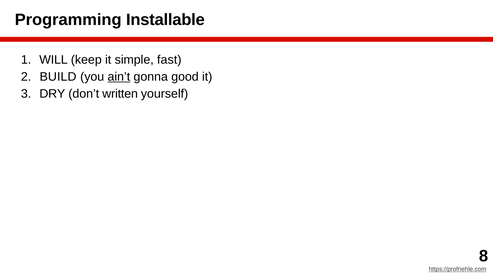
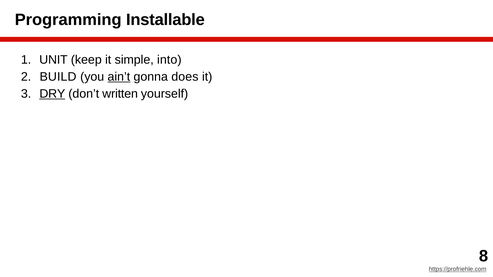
WILL: WILL -> UNIT (54, 60)
fast: fast -> into (169, 60)
good: good -> does (185, 77)
DRY underline: none -> present (52, 94)
